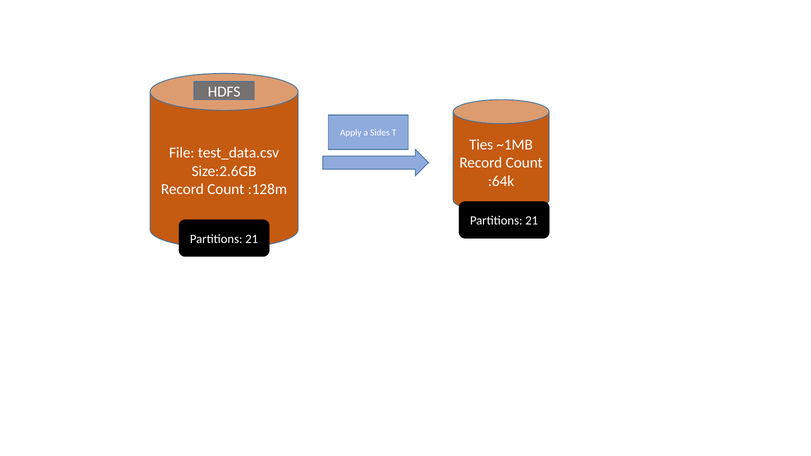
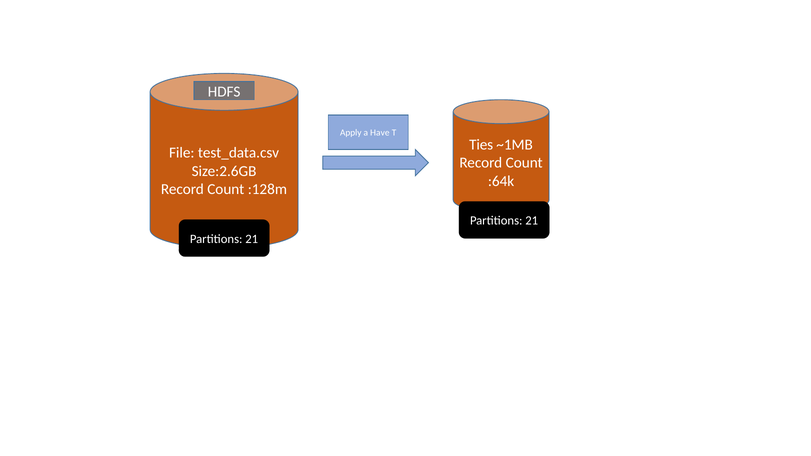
Sides: Sides -> Have (380, 133)
